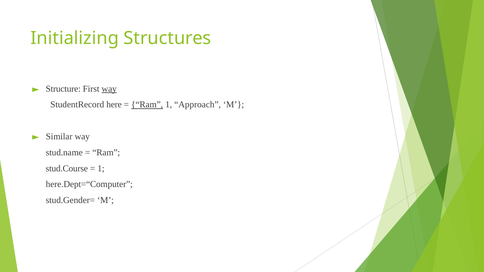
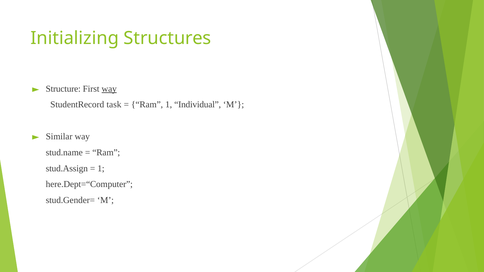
here: here -> task (114, 105)
Ram underline: present -> none (147, 105)
Approach: Approach -> Individual (198, 105)
stud.Course: stud.Course -> stud.Assign (67, 168)
